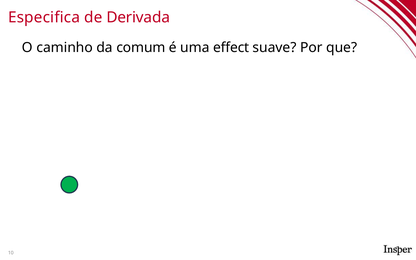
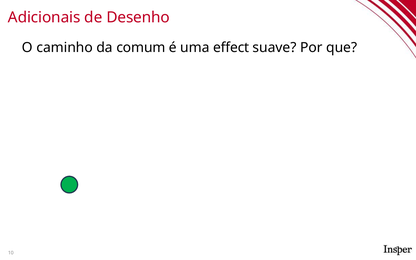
Especifica: Especifica -> Adicionais (44, 18)
Derivada: Derivada -> Desenho (138, 18)
